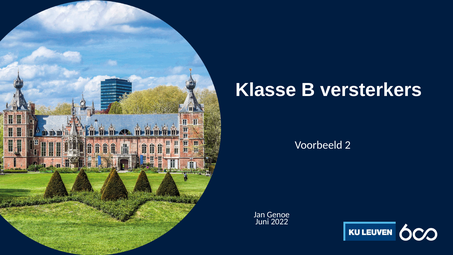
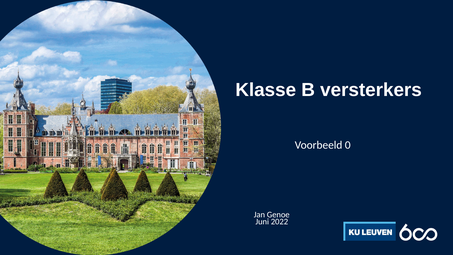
2: 2 -> 0 (348, 145)
